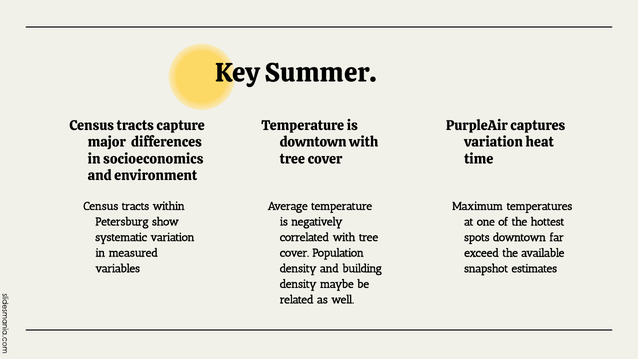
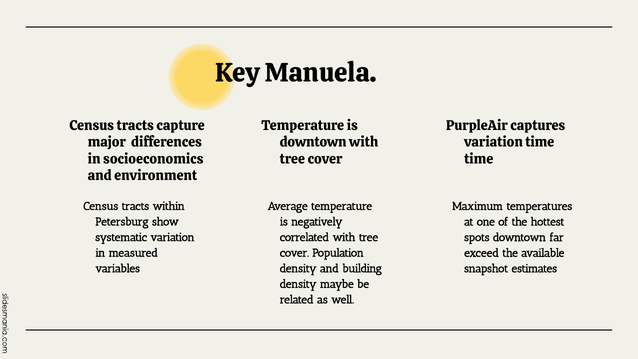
Summer: Summer -> Manuela (321, 73)
variation heat: heat -> time (540, 142)
